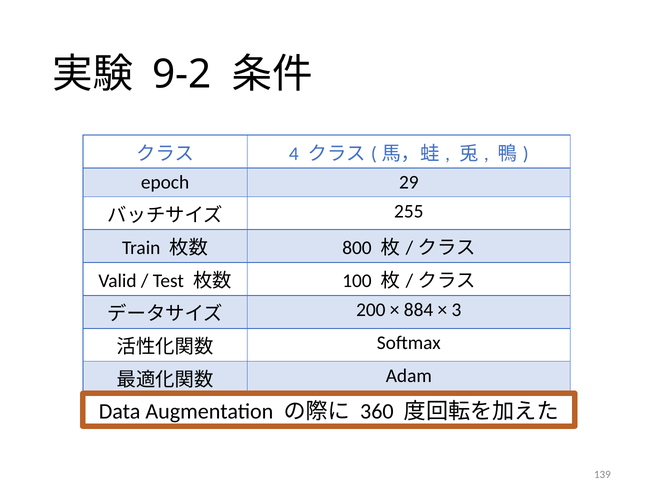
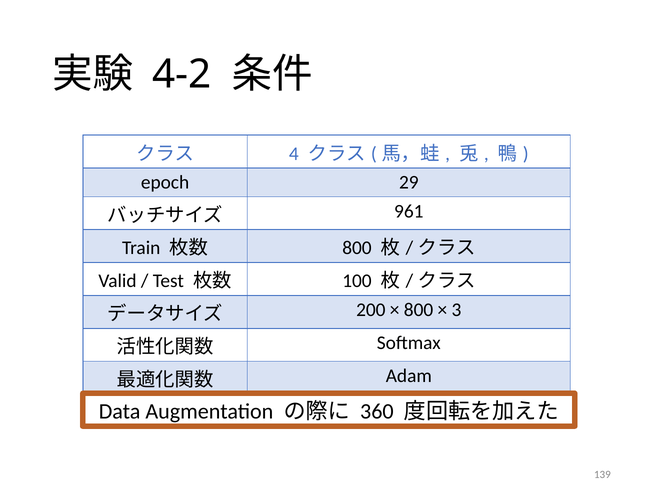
9-2: 9-2 -> 4-2 (182, 74)
255: 255 -> 961 (409, 211)
884: 884 -> 800 (419, 310)
